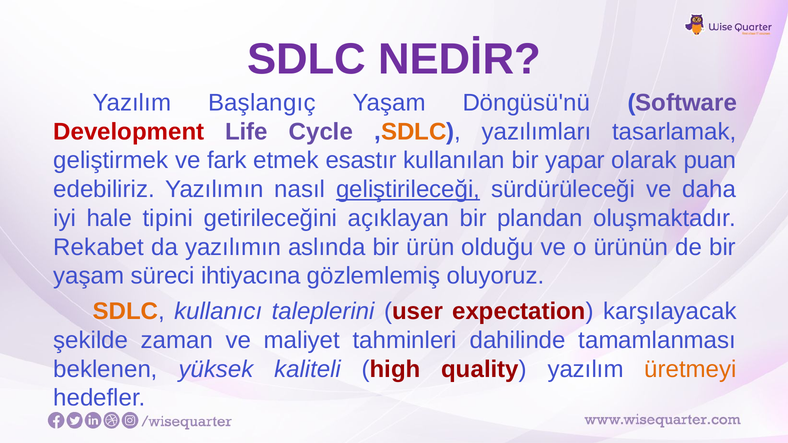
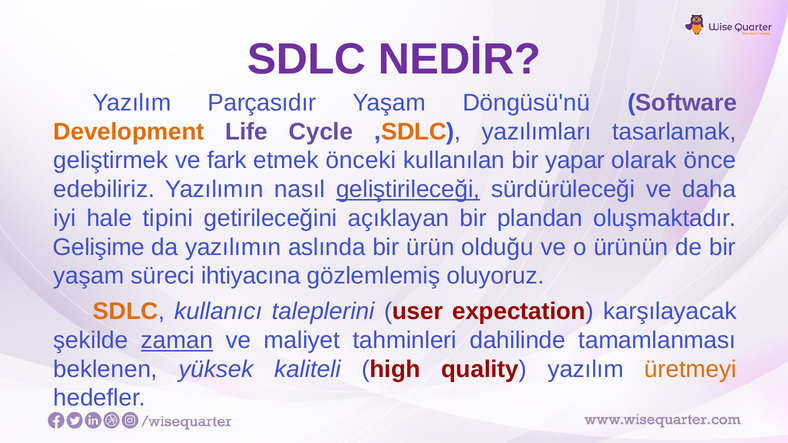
Başlangıç: Başlangıç -> Parçasıdır (262, 103)
Development colour: red -> orange (129, 132)
esastır: esastır -> önceki (361, 161)
puan: puan -> önce (710, 161)
Rekabet: Rekabet -> Gelişime (99, 247)
zaman underline: none -> present (177, 340)
